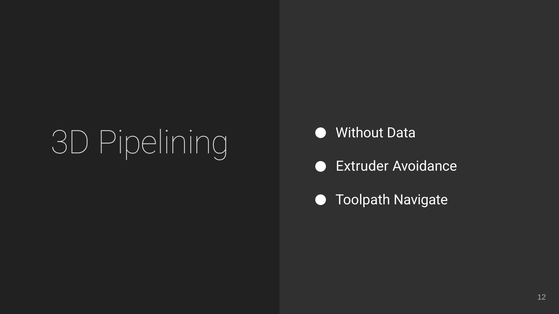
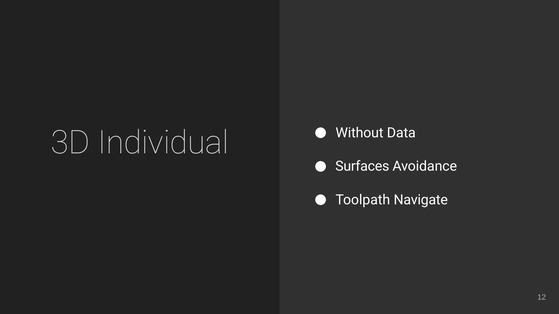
Pipelining: Pipelining -> Individual (163, 143)
Extruder: Extruder -> Surfaces (362, 167)
